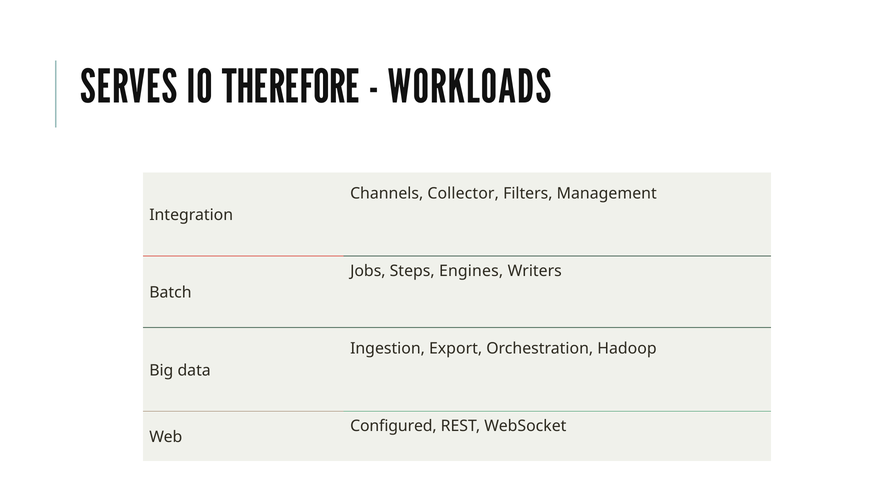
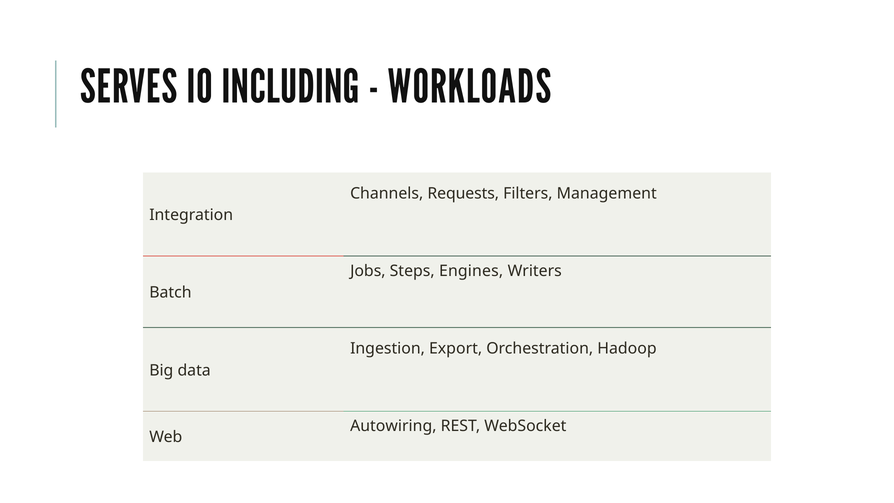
THEREFORE: THEREFORE -> INCLUDING (291, 87)
Collector: Collector -> Requests (463, 193)
Configured: Configured -> Autowiring (393, 426)
